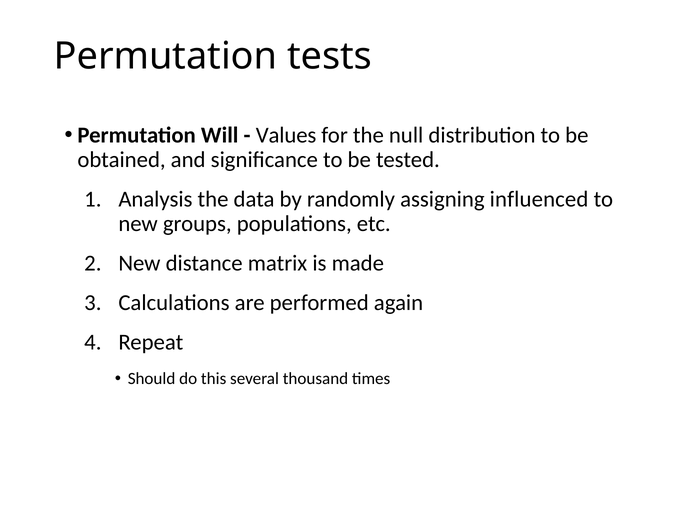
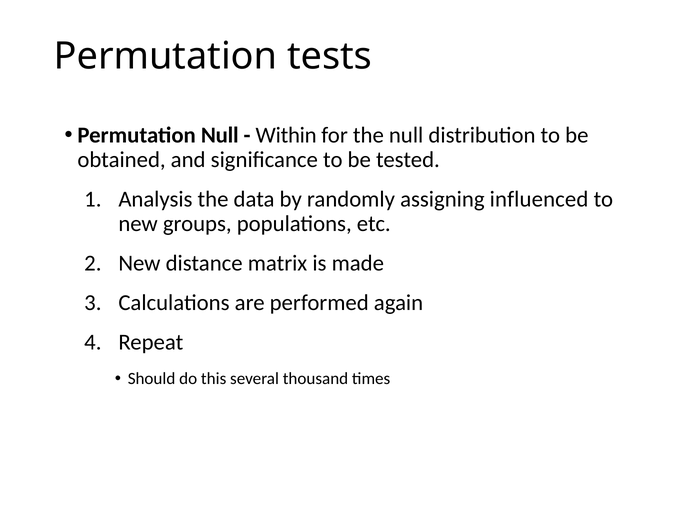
Permutation Will: Will -> Null (220, 135)
Values: Values -> Within (286, 135)
